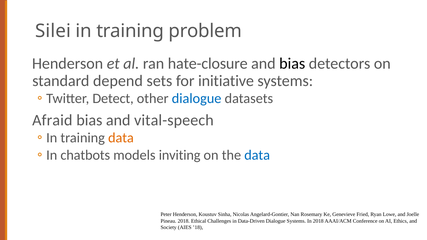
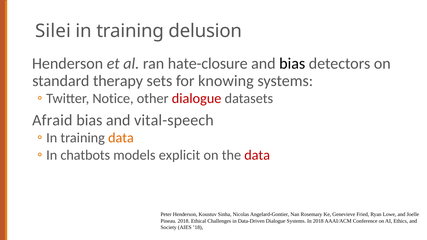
problem: problem -> delusion (205, 31)
depend: depend -> therapy (118, 81)
initiative: initiative -> knowing (226, 81)
Detect: Detect -> Notice (113, 99)
dialogue colour: blue -> red (197, 99)
inviting: inviting -> explicit (180, 155)
data colour: blue -> red (257, 155)
